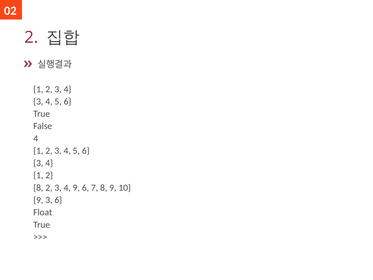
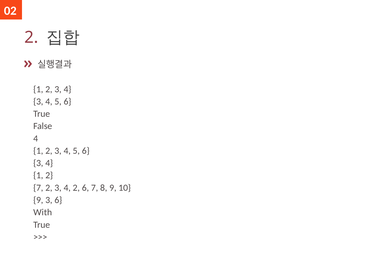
8: 8 -> 7 (38, 188)
4 9: 9 -> 2 (76, 188)
Float: Float -> With (43, 212)
